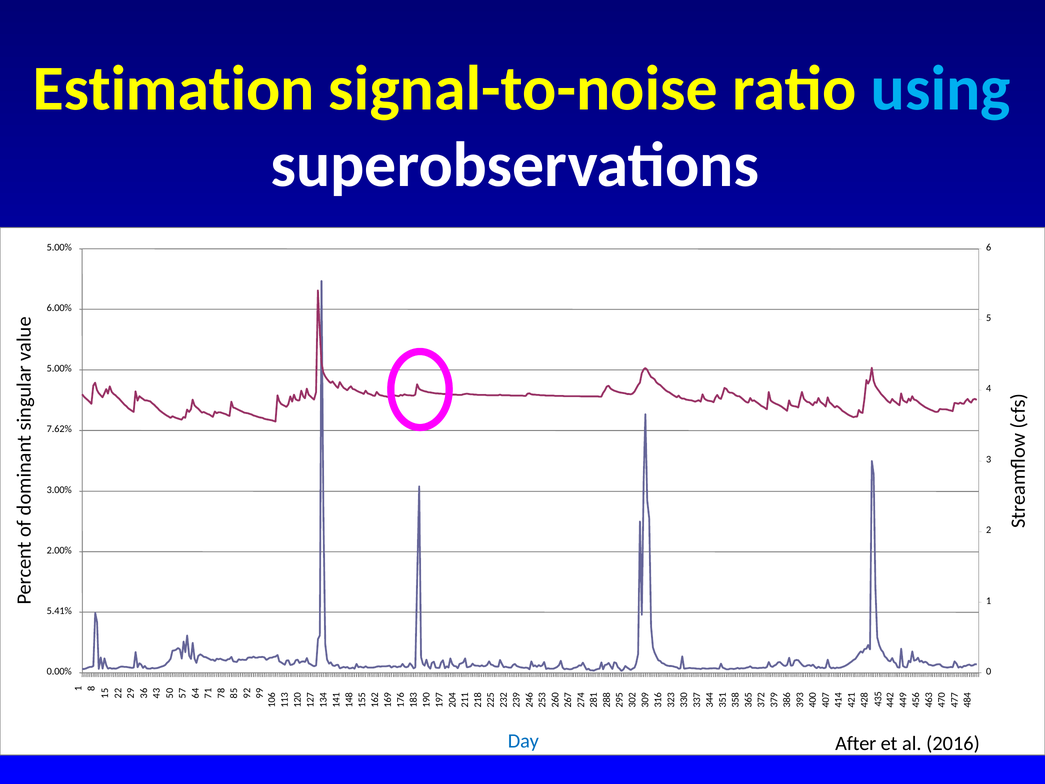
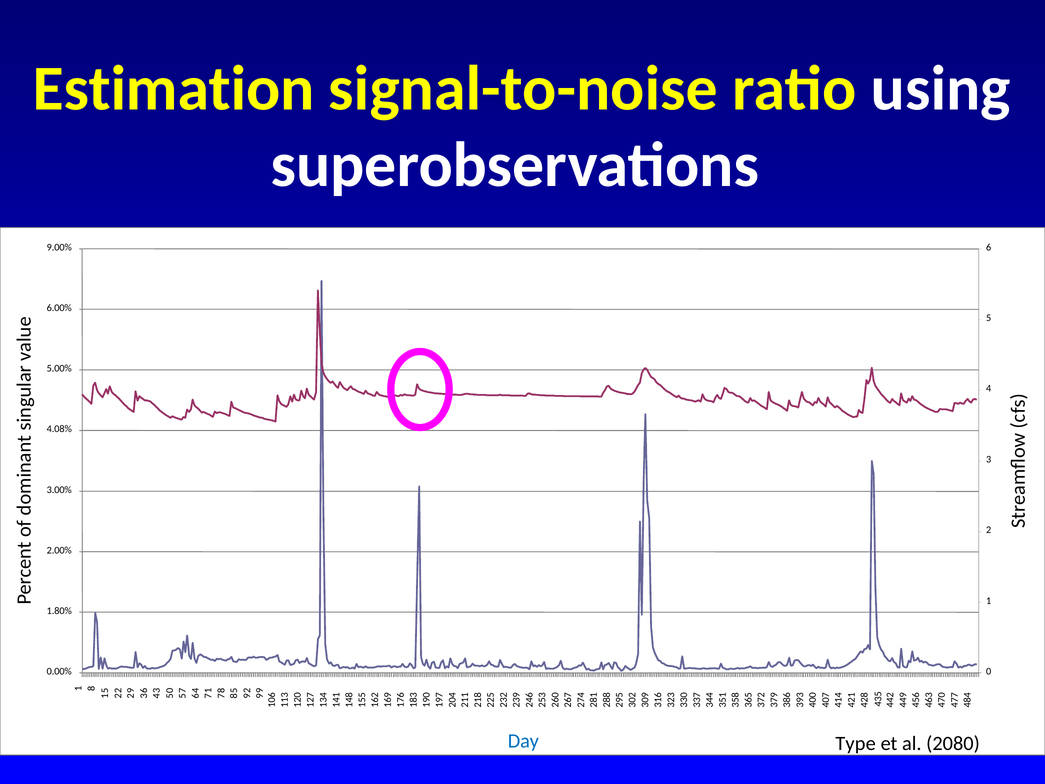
using colour: light blue -> white (941, 88)
5.00%: 5.00% -> 9.00% (59, 247)
7.62%: 7.62% -> 4.08% (59, 429)
5.41%: 5.41% -> 1.80% (59, 611)
After: After -> Type (856, 743)
2016: 2016 -> 2080 (953, 743)
